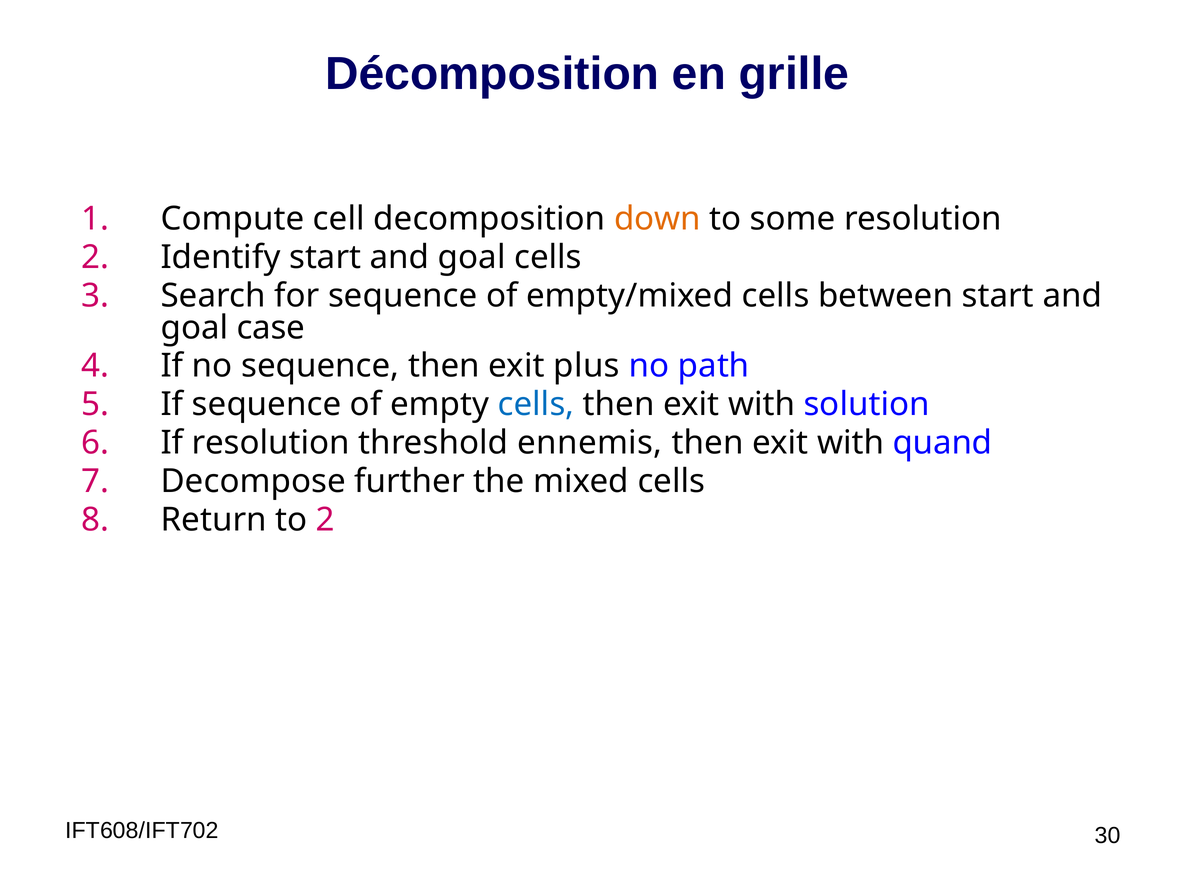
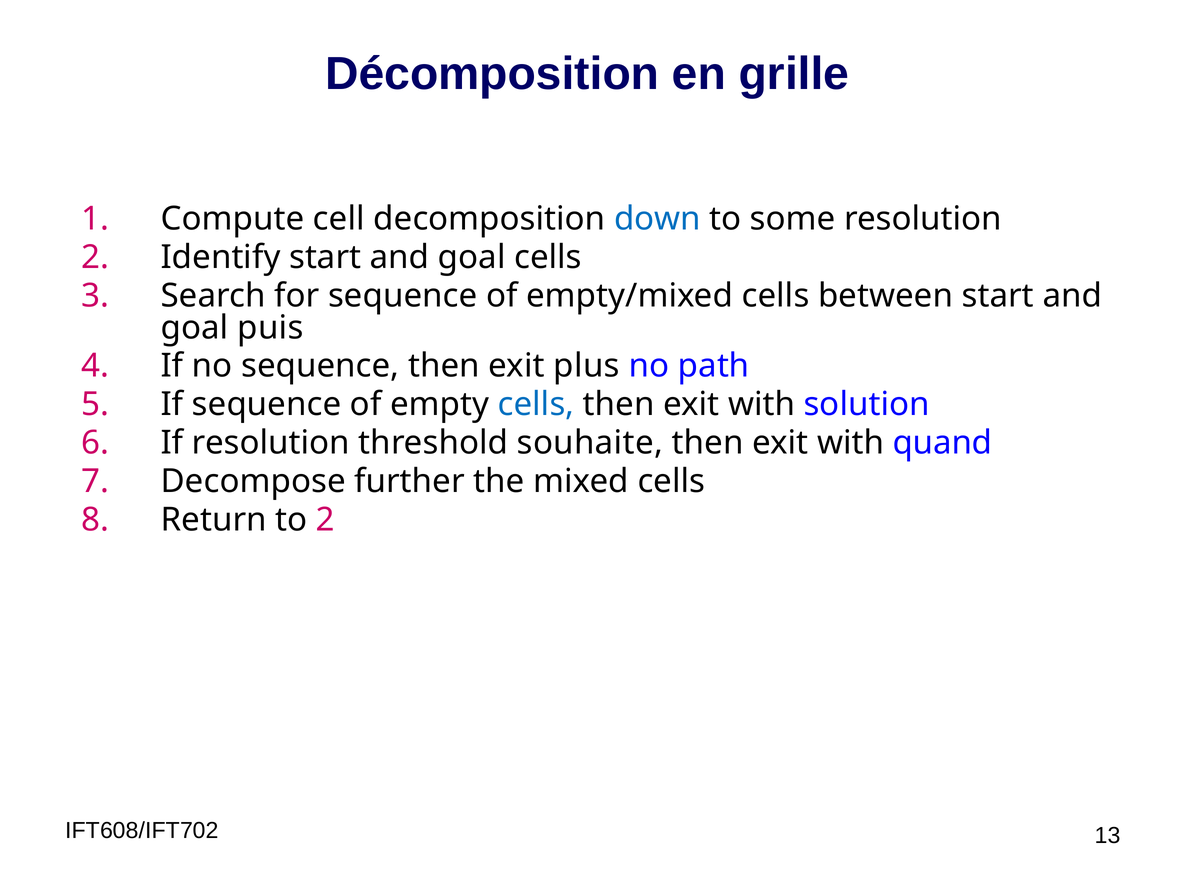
down colour: orange -> blue (657, 219)
case: case -> puis (271, 328)
ennemis: ennemis -> souhaite (590, 443)
30: 30 -> 13 (1108, 836)
